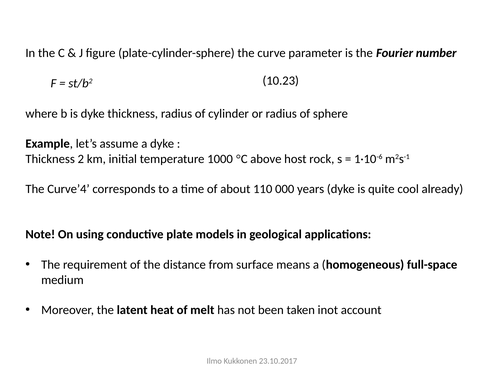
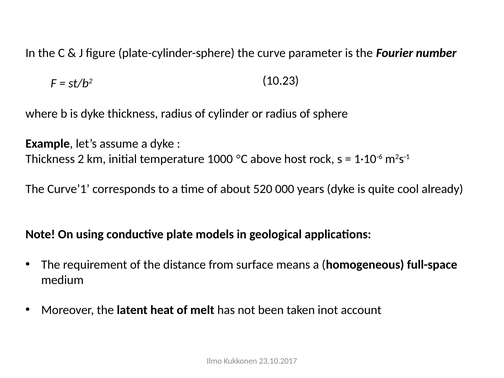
Curve’4: Curve’4 -> Curve’1 (68, 189)
110: 110 -> 520 (263, 189)
